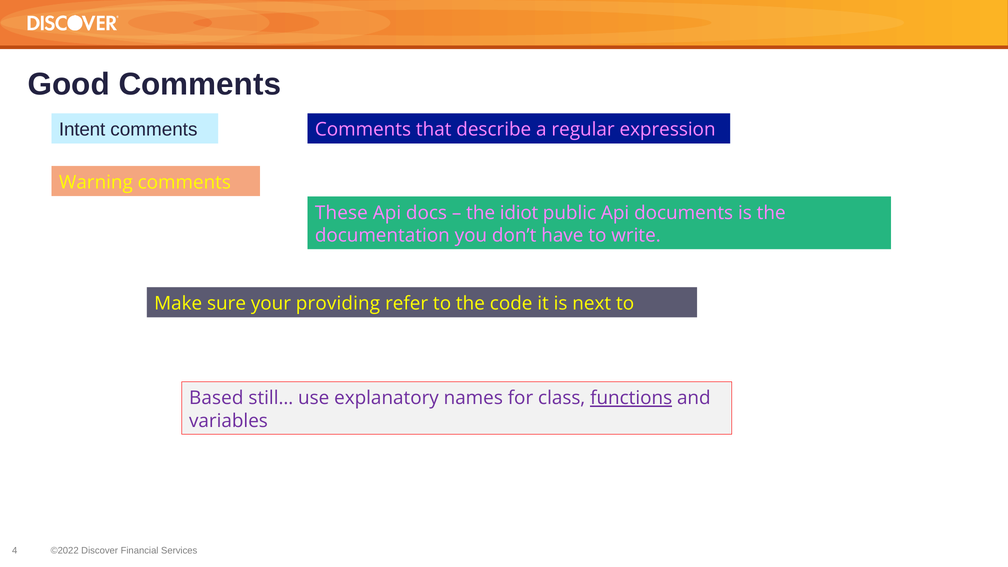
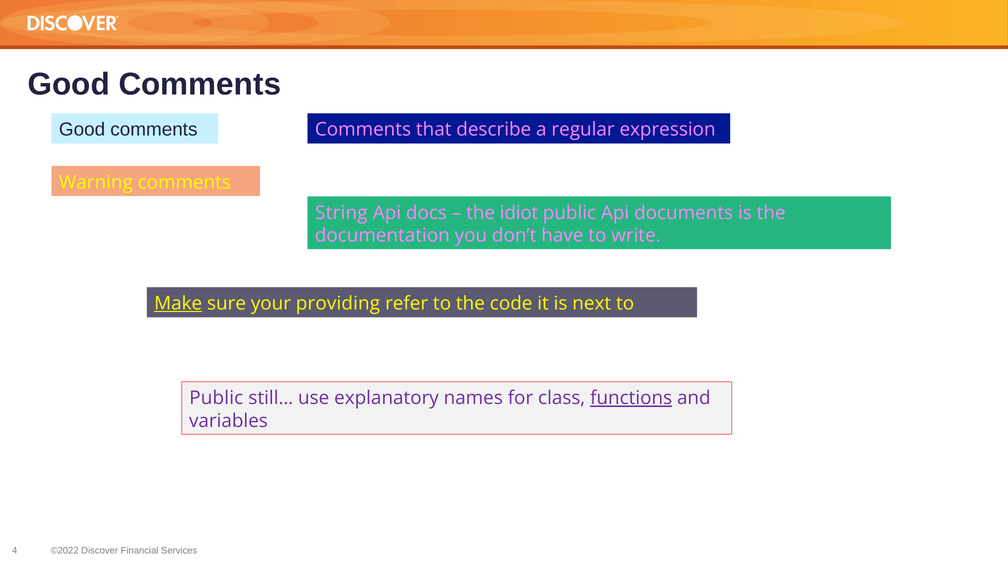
Intent: Intent -> Good (82, 130)
These: These -> String (341, 213)
Make underline: none -> present (178, 304)
Based: Based -> Public (216, 398)
